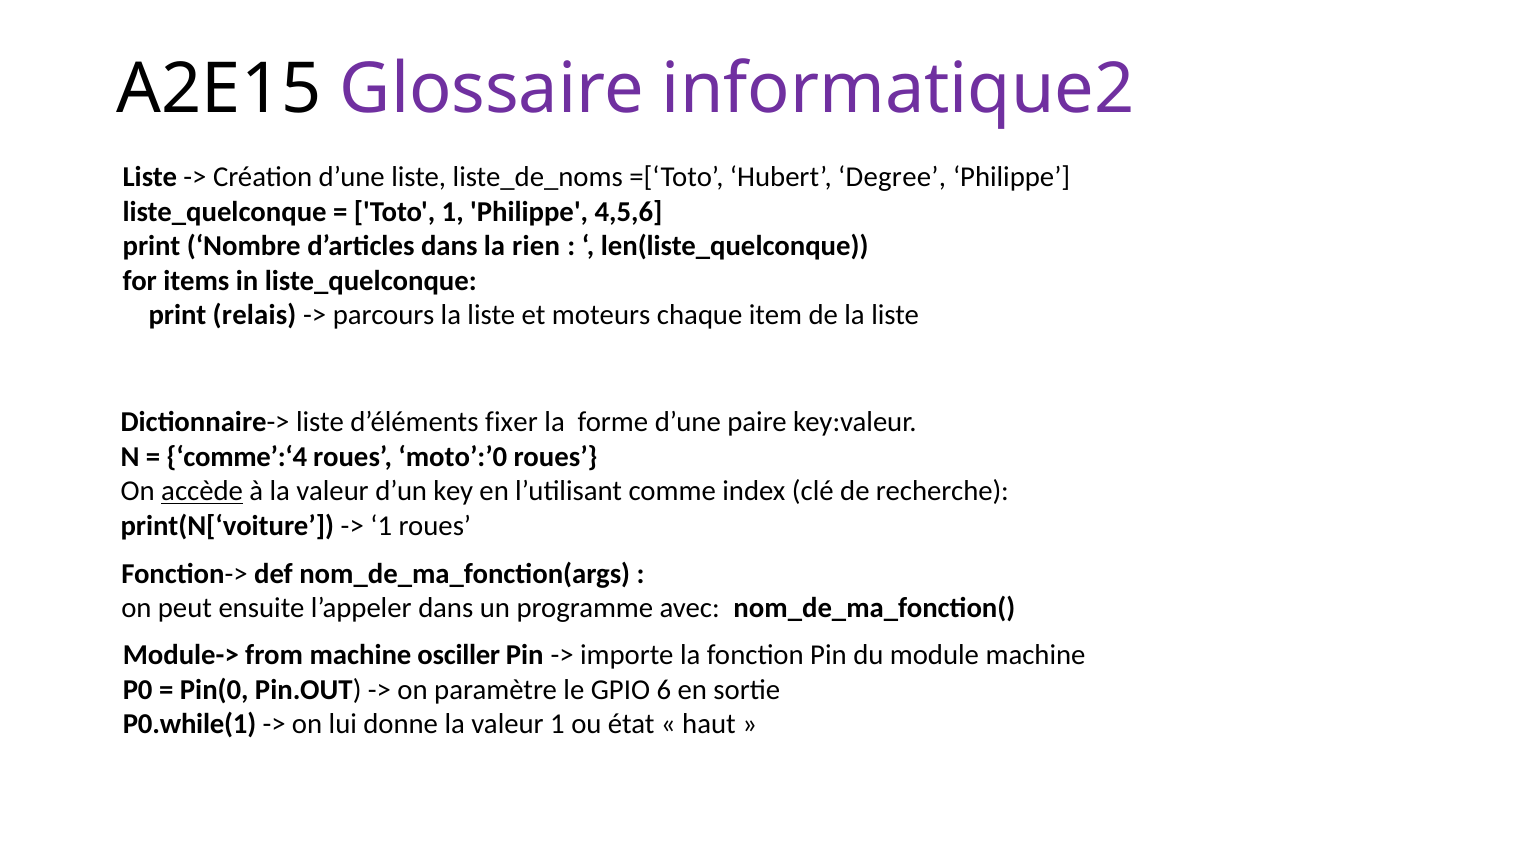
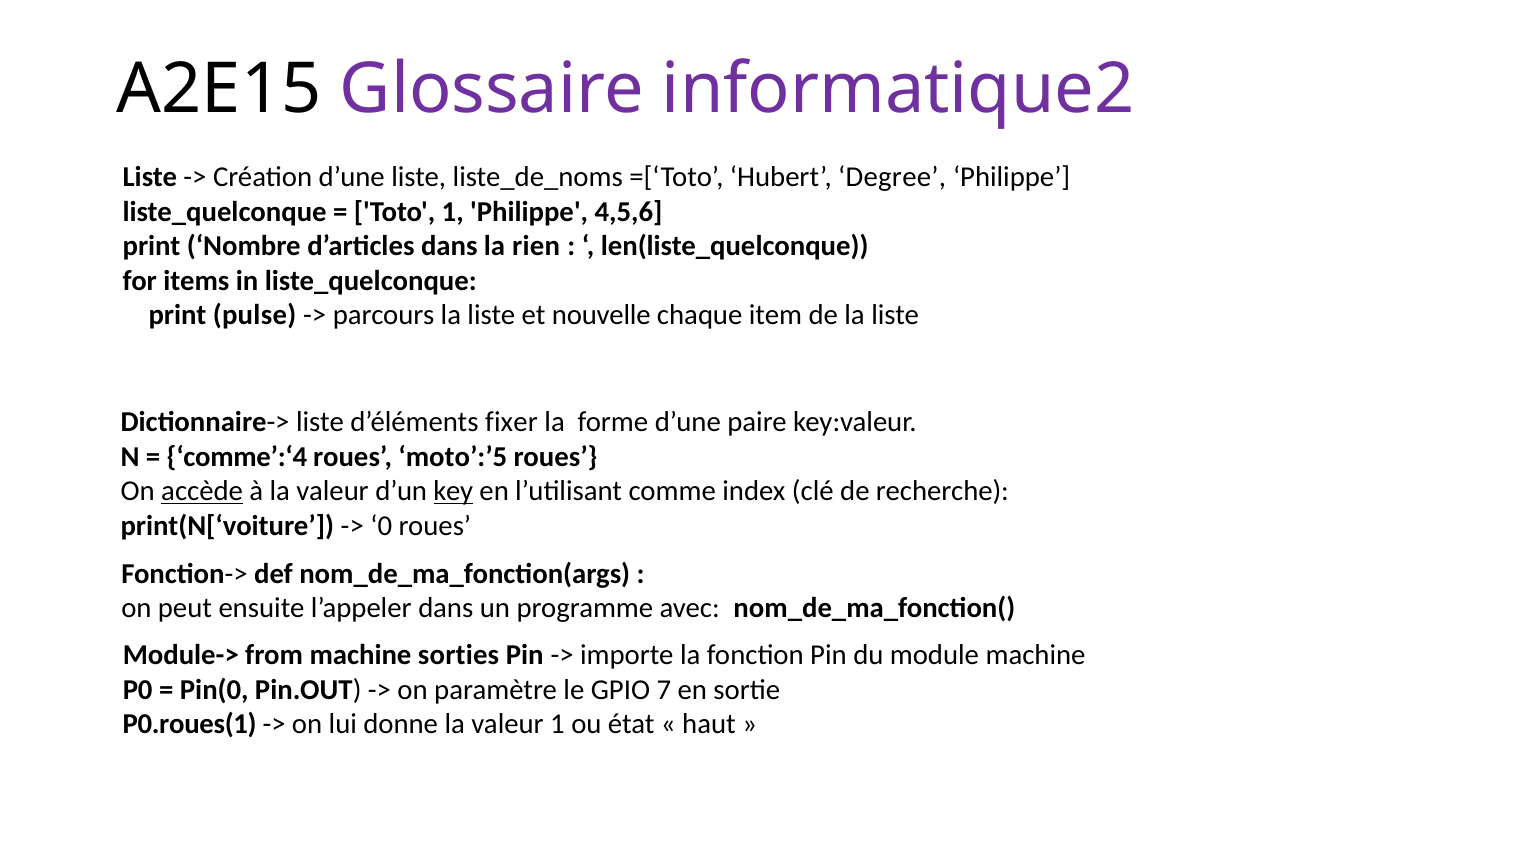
relais: relais -> pulse (254, 315)
moteurs: moteurs -> nouvelle (601, 315)
moto’:’0: moto’:’0 -> moto’:’5 (453, 456)
key underline: none -> present (453, 491)
1: 1 -> 0 (381, 525)
osciller: osciller -> sorties (459, 655)
6: 6 -> 7 (664, 690)
P0.while(1: P0.while(1 -> P0.roues(1 (190, 724)
